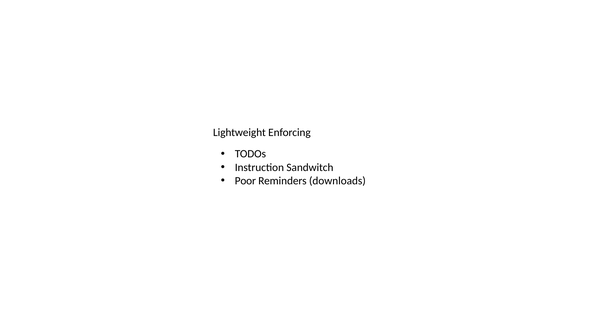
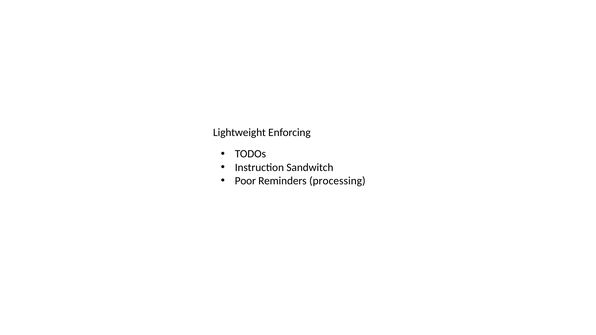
downloads: downloads -> processing (337, 181)
